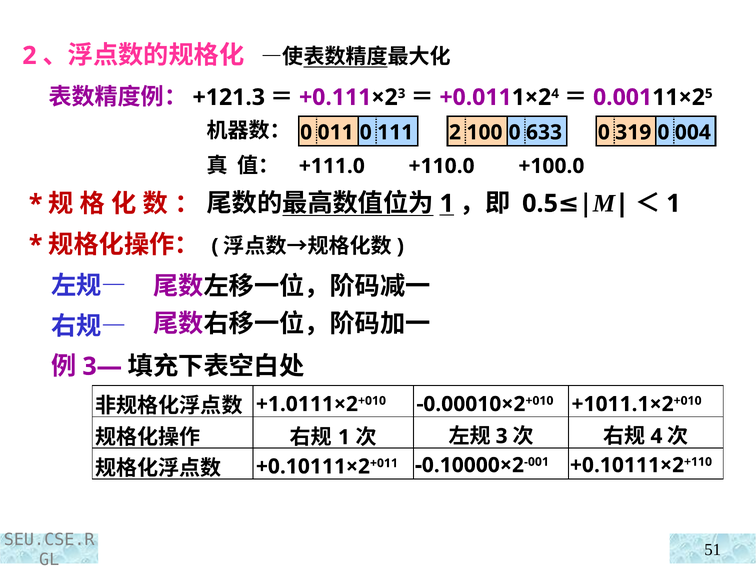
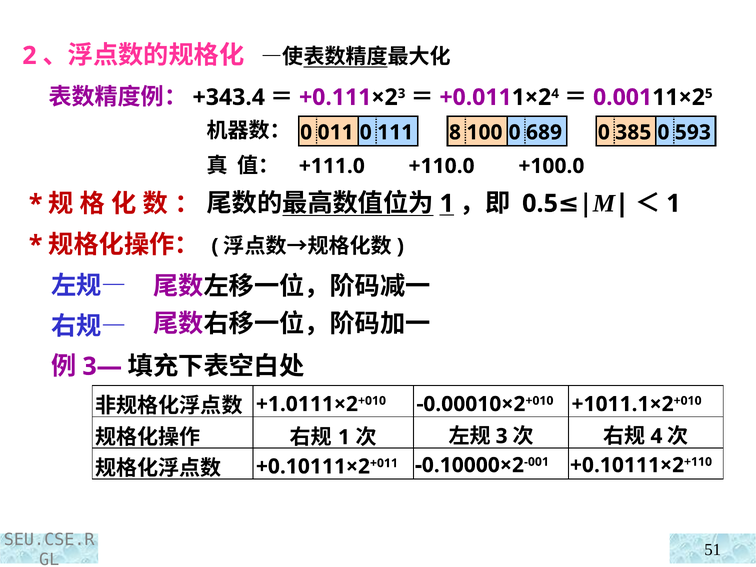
+121.3: +121.3 -> +343.4 (229, 97)
111 2: 2 -> 8 (455, 132)
633: 633 -> 689 (544, 132)
319: 319 -> 385 (633, 132)
004: 004 -> 593 (693, 132)
